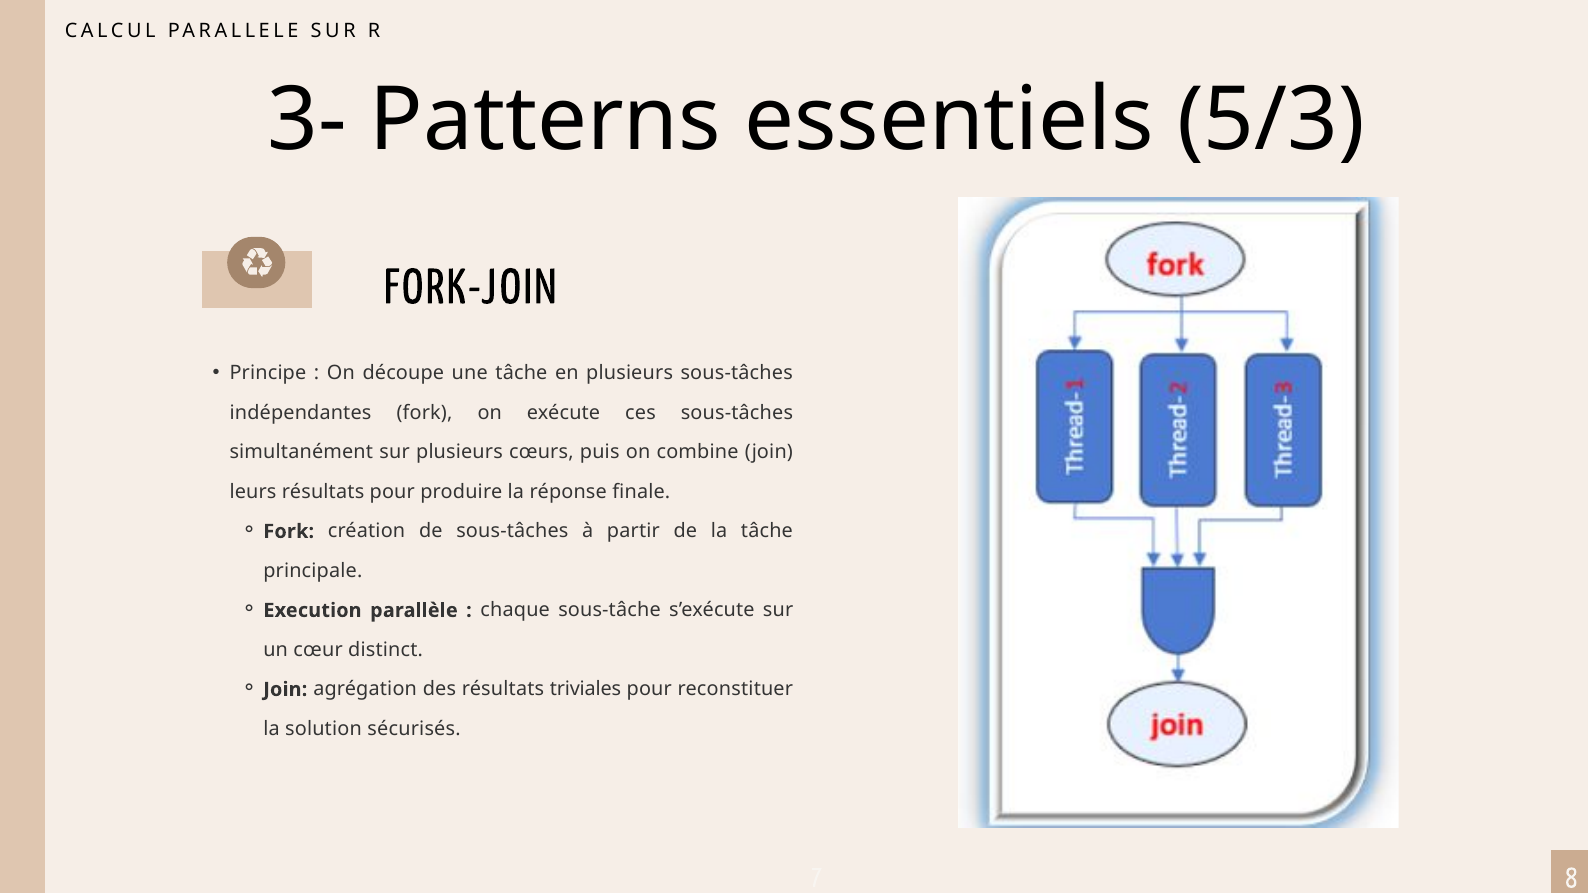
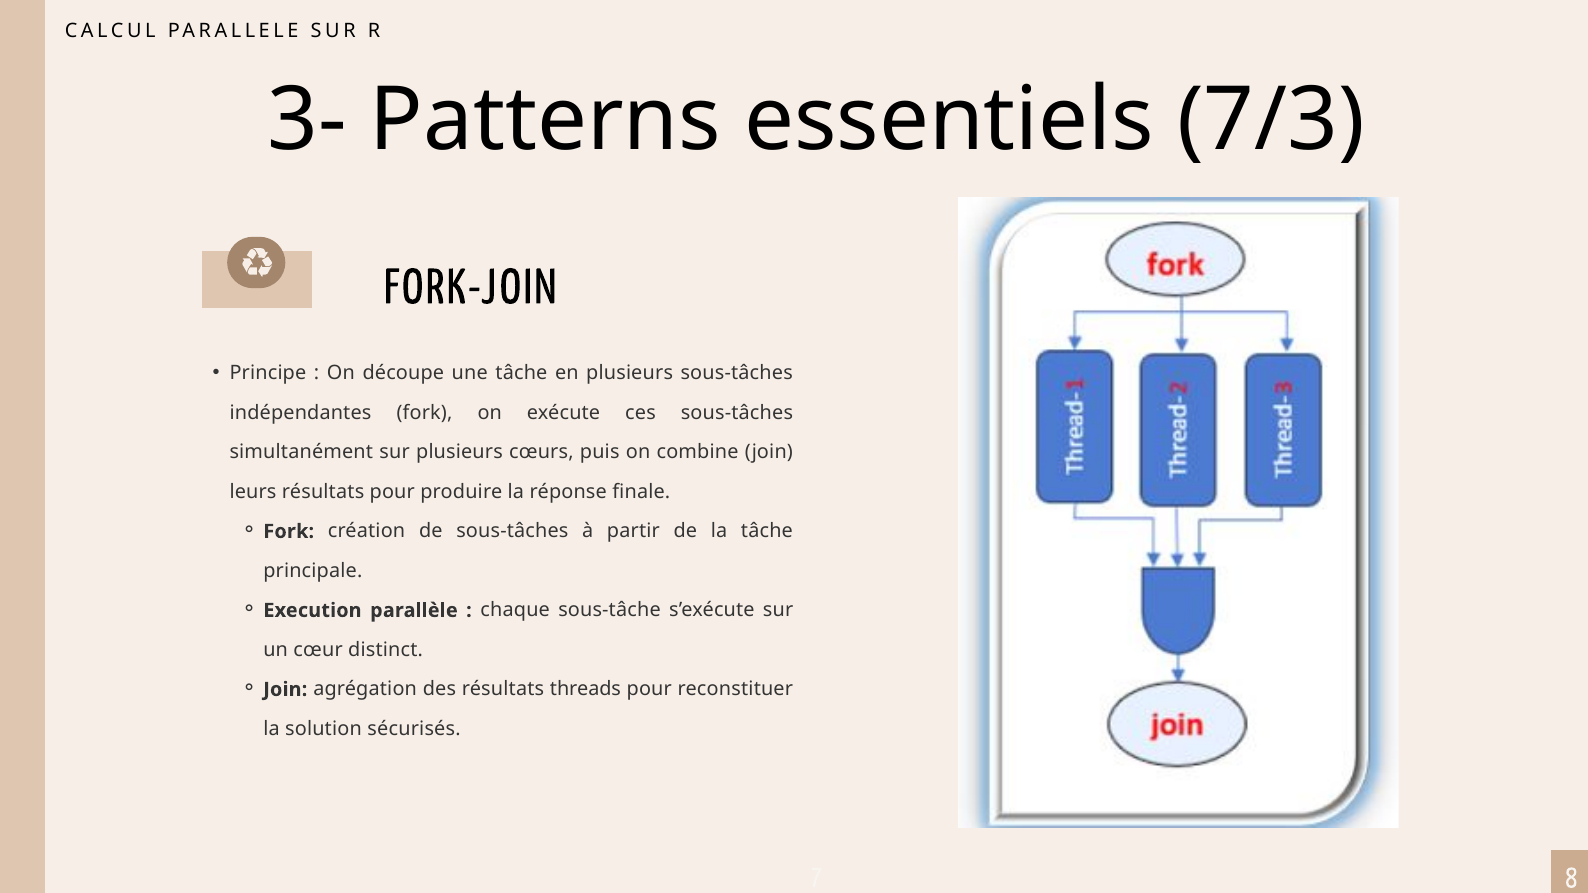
5/3: 5/3 -> 7/3 (1271, 120)
triviales: triviales -> threads (585, 690)
